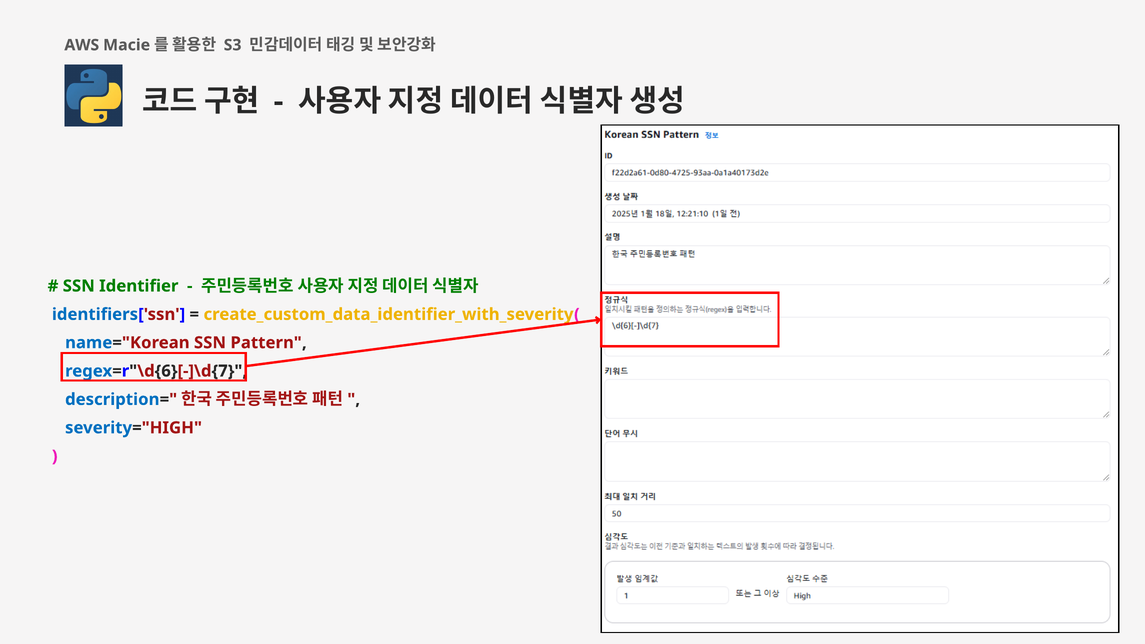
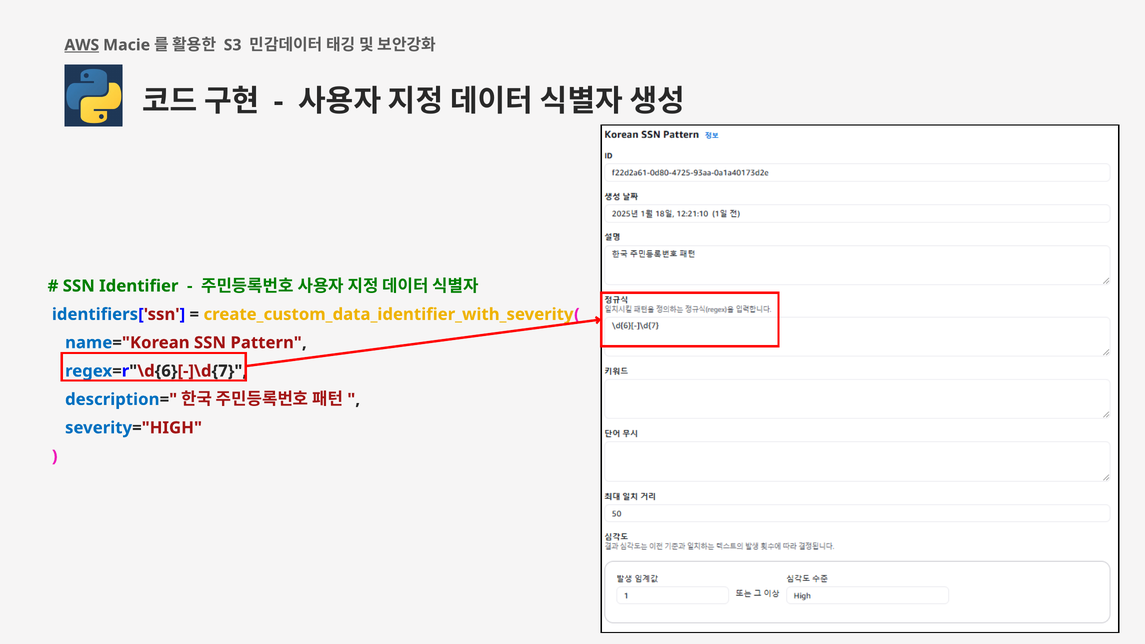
AWS underline: none -> present (82, 45)
